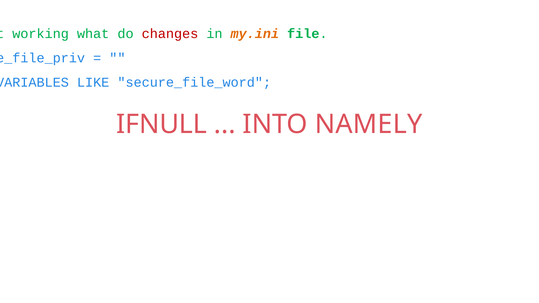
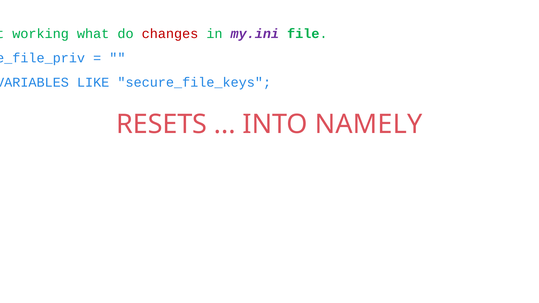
my.ini colour: orange -> purple (255, 34)
secure_file_word: secure_file_word -> secure_file_keys (194, 82)
IFNULL: IFNULL -> RESETS (162, 124)
